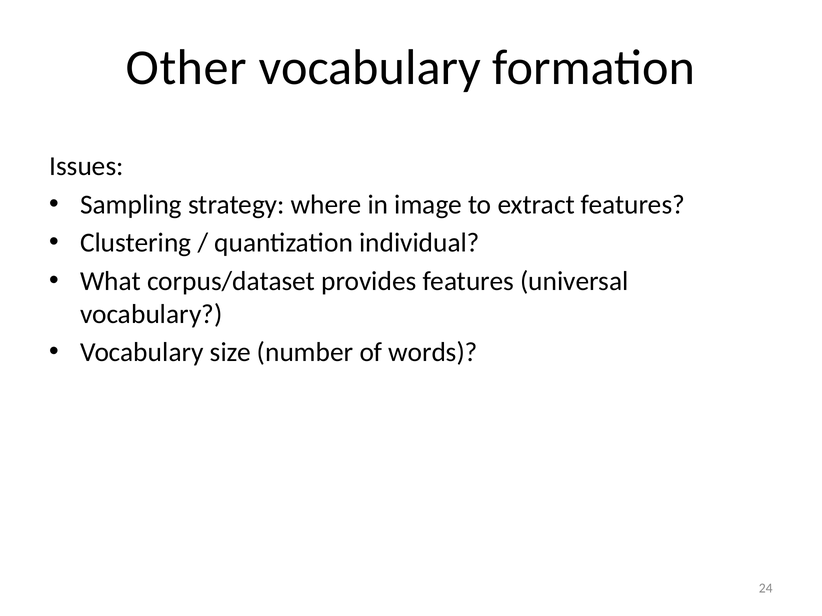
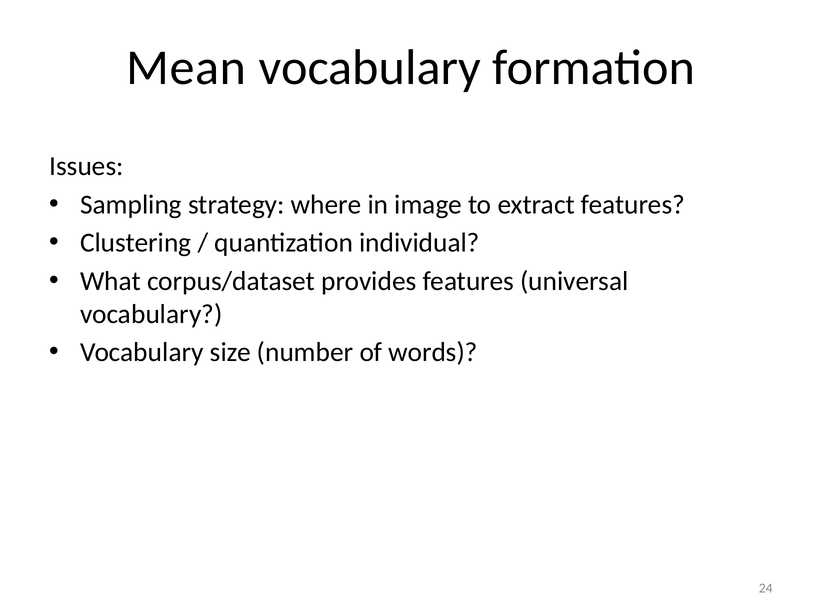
Other: Other -> Mean (186, 68)
